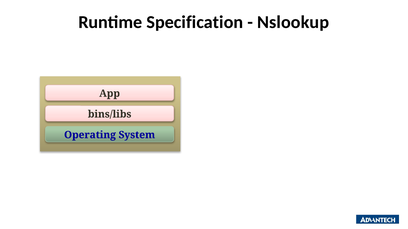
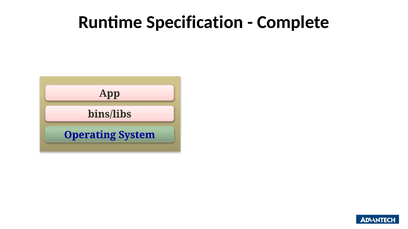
Nslookup: Nslookup -> Complete (293, 22)
